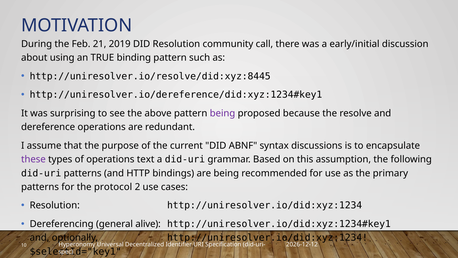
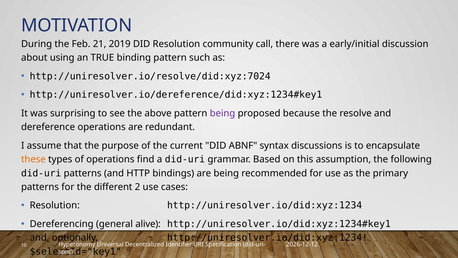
http://uniresolver.io/resolve/did:xyz:8445: http://uniresolver.io/resolve/did:xyz:8445 -> http://uniresolver.io/resolve/did:xyz:7024 (150, 76)
these colour: purple -> orange (33, 159)
text: text -> find (146, 159)
protocol: protocol -> different (113, 187)
